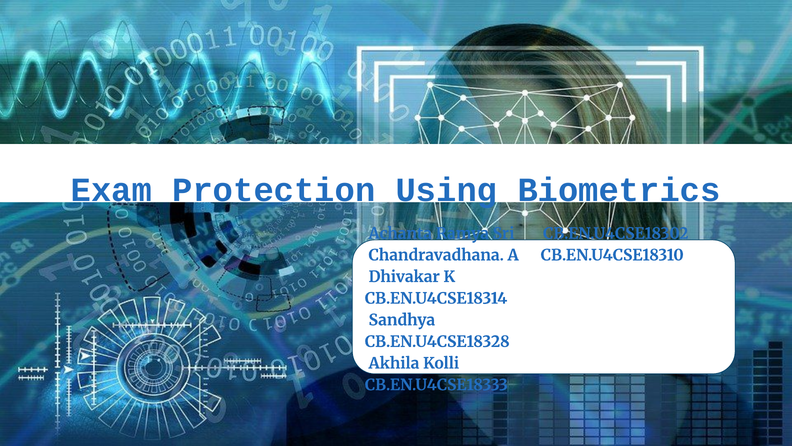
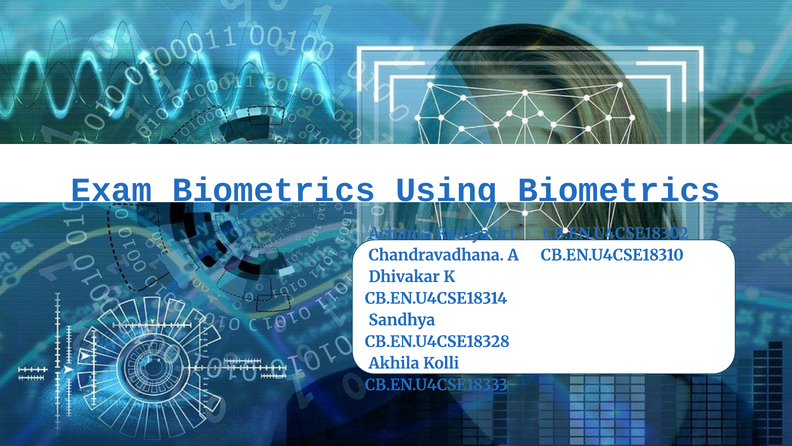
Exam Protection: Protection -> Biometrics (274, 190)
